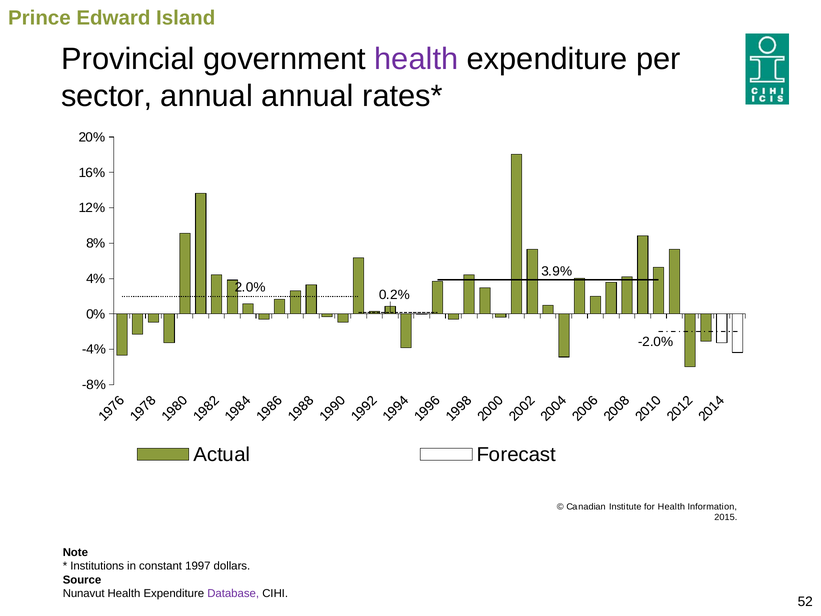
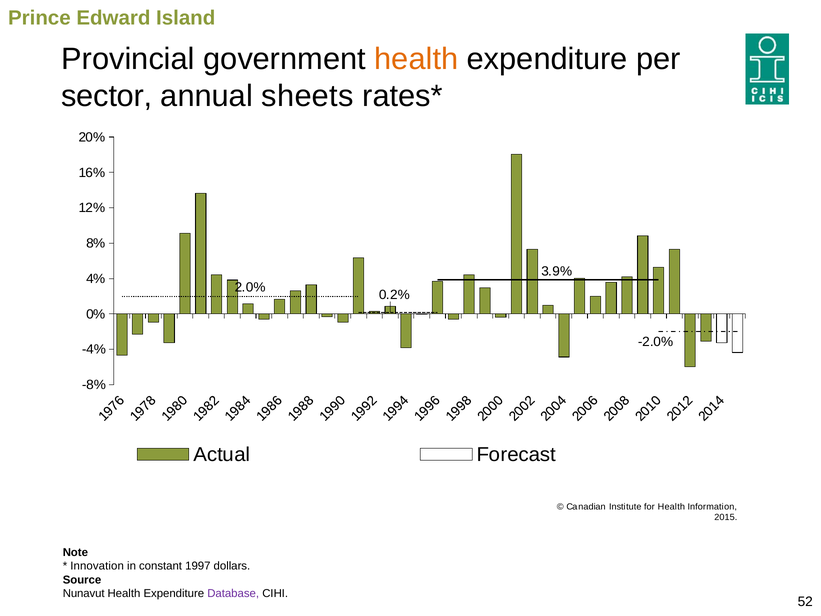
health colour: purple -> orange (416, 59)
annual annual: annual -> sheets (307, 96)
Institutions: Institutions -> Innovation (97, 566)
